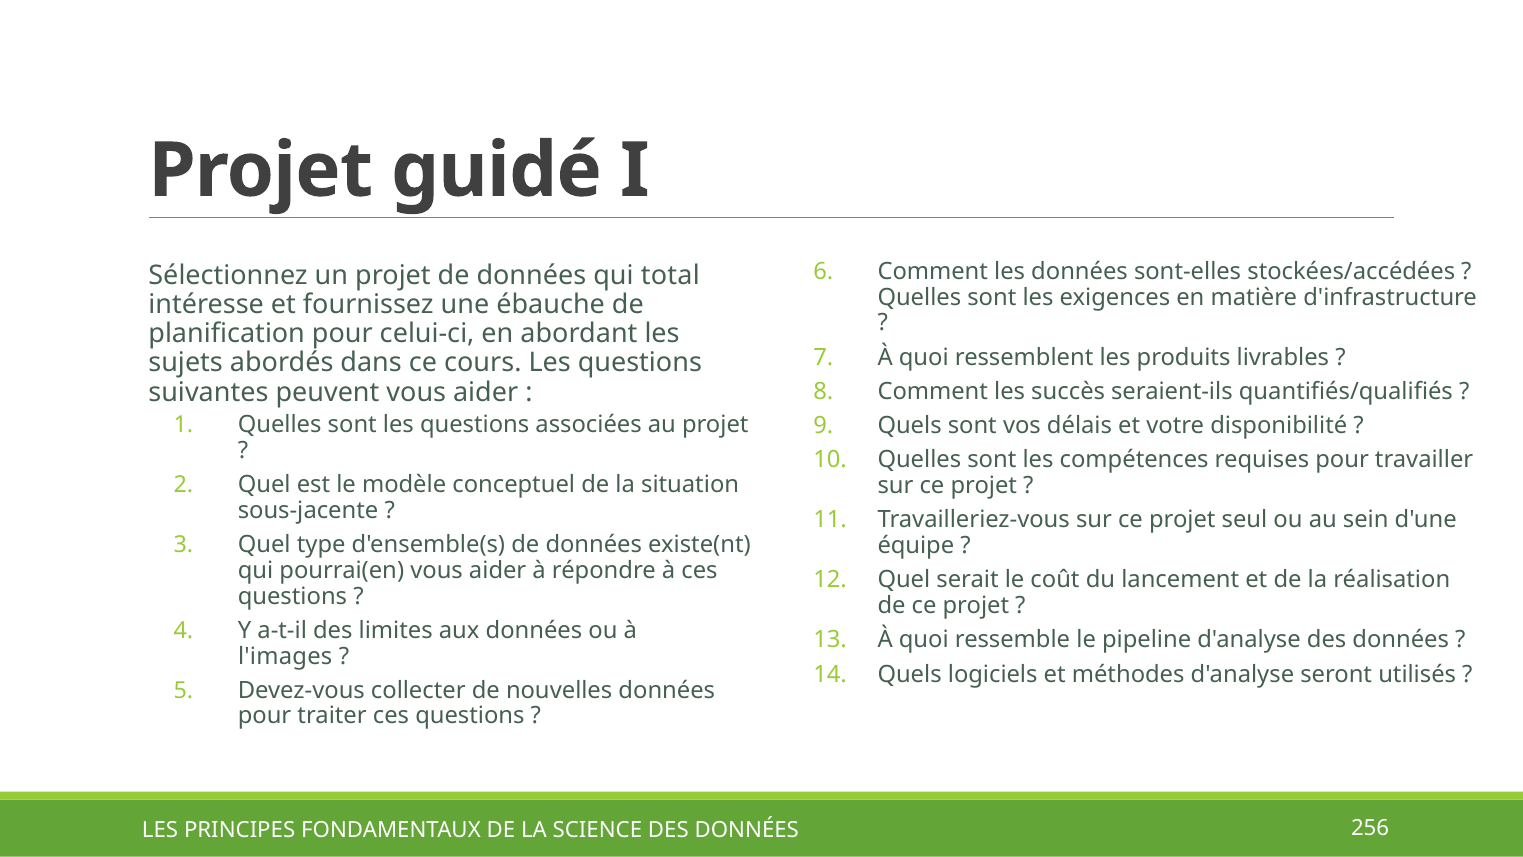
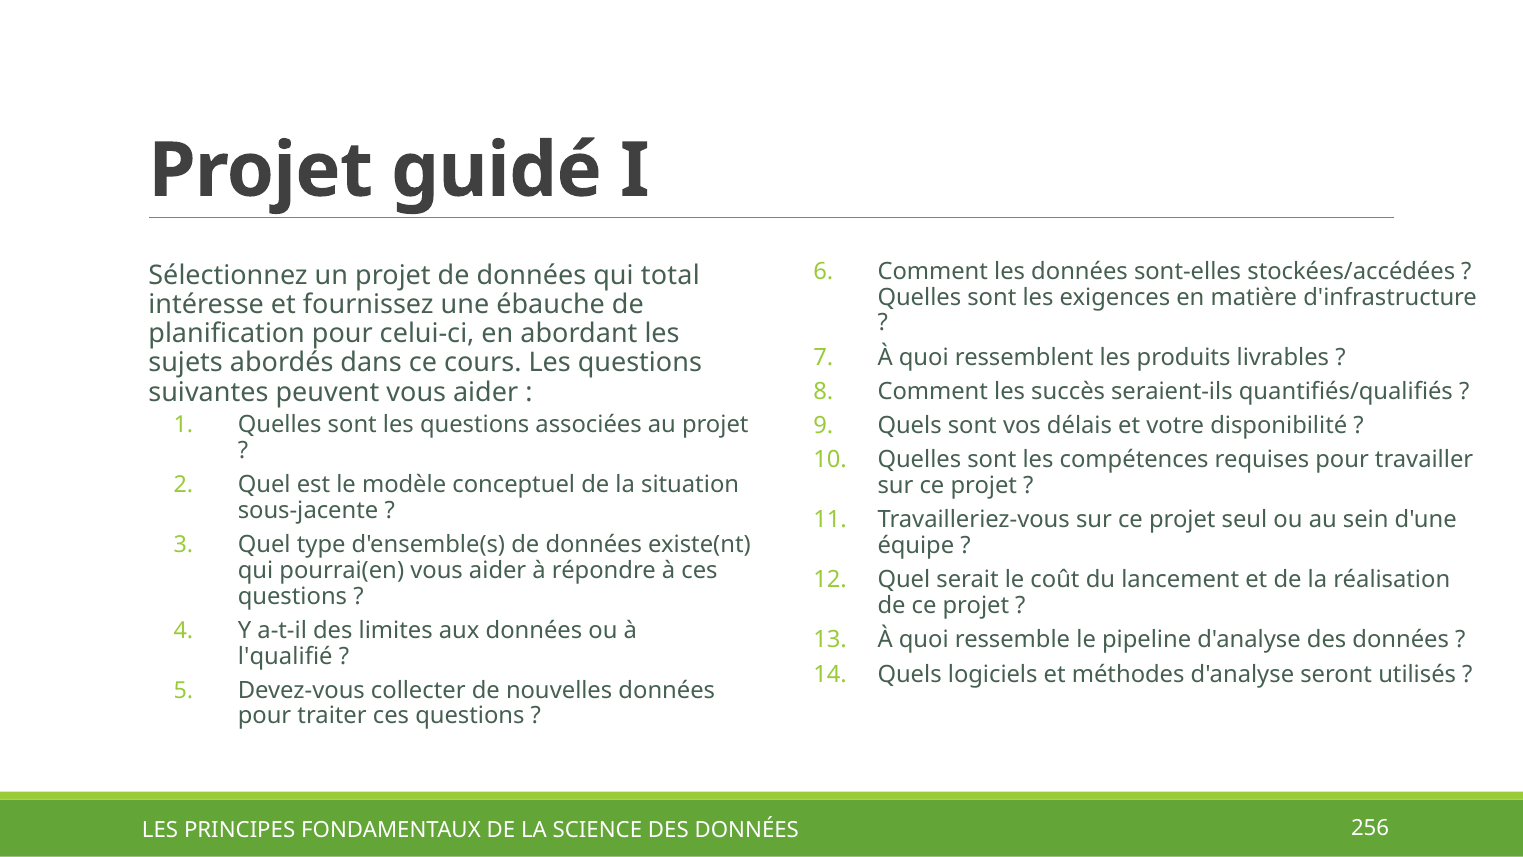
l'images: l'images -> l'qualifié (285, 656)
